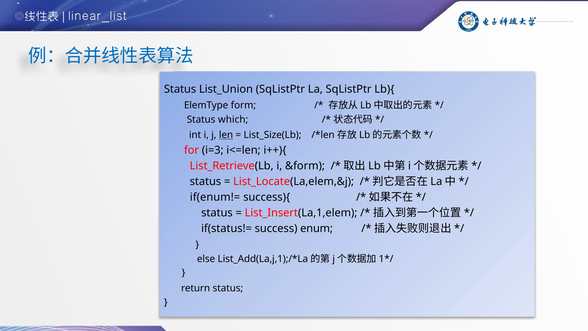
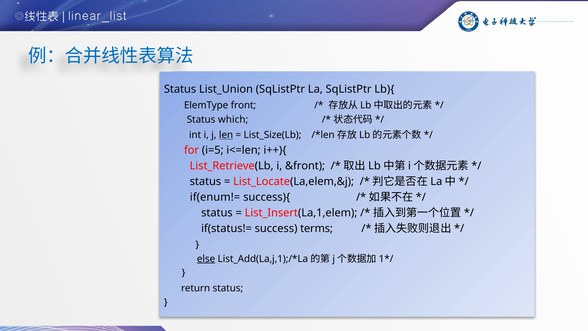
form: form -> front (243, 105)
i=3: i=3 -> i=5 (213, 150)
&form: &form -> &front (305, 166)
enum: enum -> terms (317, 228)
else underline: none -> present (206, 259)
